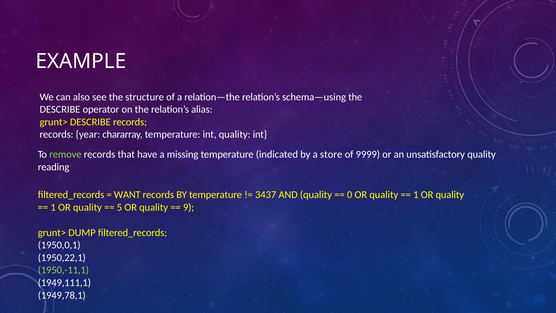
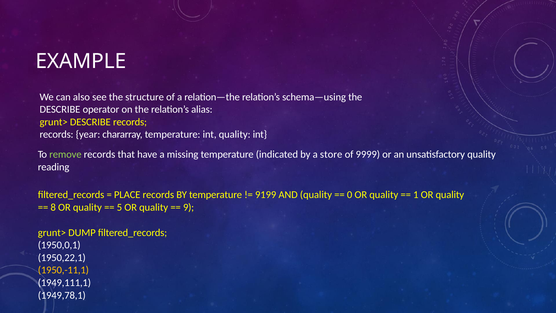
WANT: WANT -> PLACE (127, 195)
3437: 3437 -> 9199 (266, 195)
1: 1 -> 8 (53, 207)
1950,-11,1 colour: light green -> yellow (63, 270)
